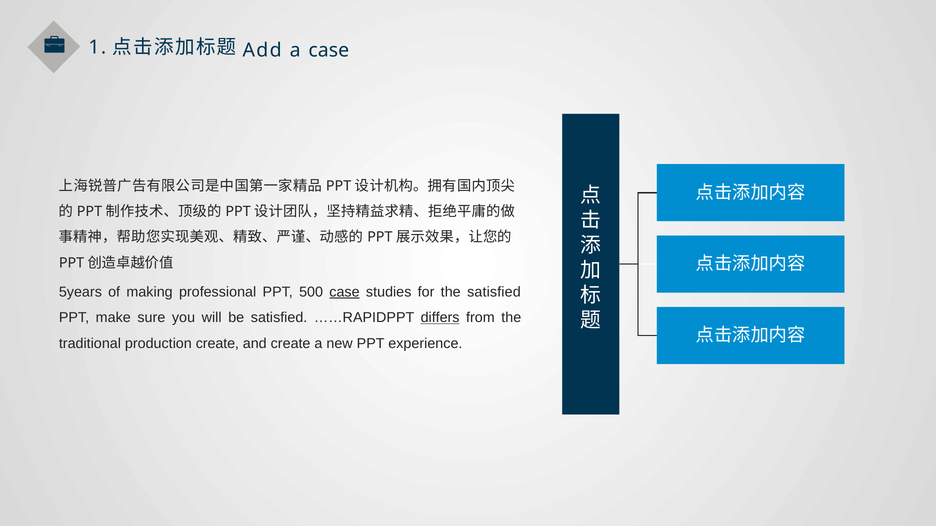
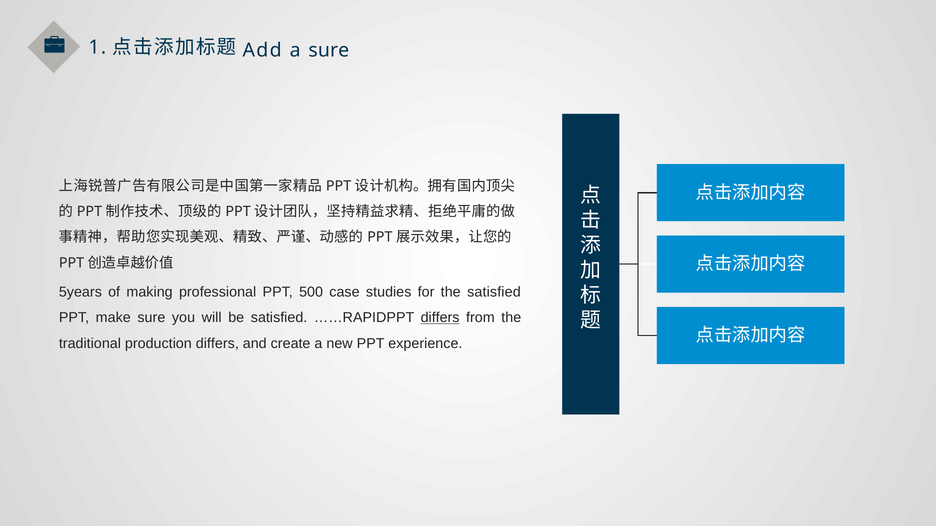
a case: case -> sure (329, 50)
case underline: present -> none (344, 292)
production create: create -> differs (217, 344)
